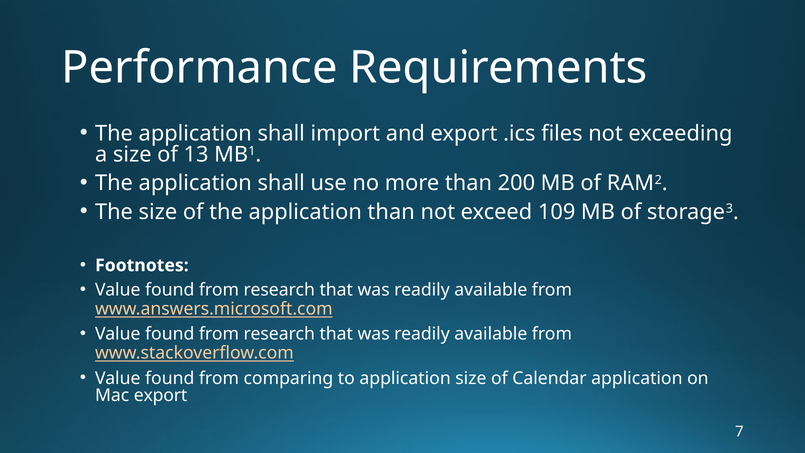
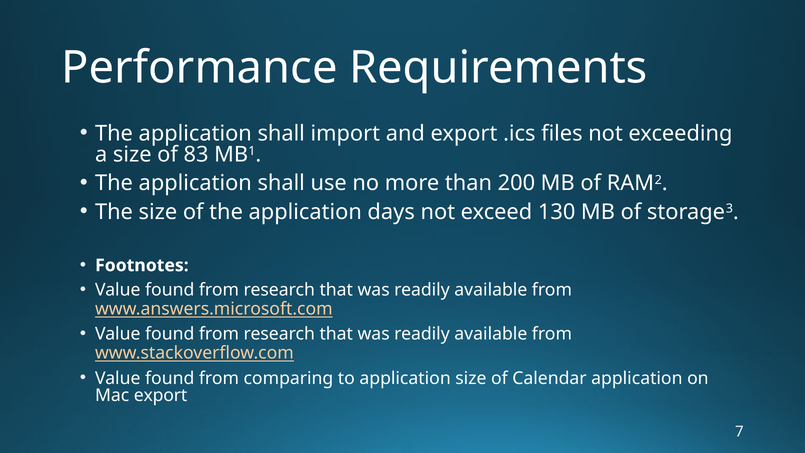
13: 13 -> 83 (196, 154)
application than: than -> days (391, 212)
109: 109 -> 130 (557, 212)
